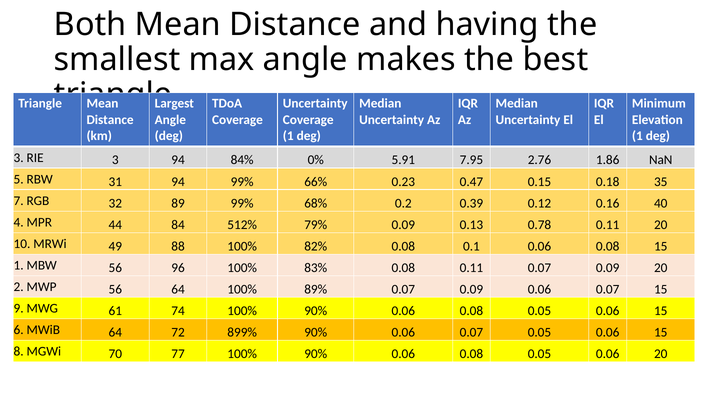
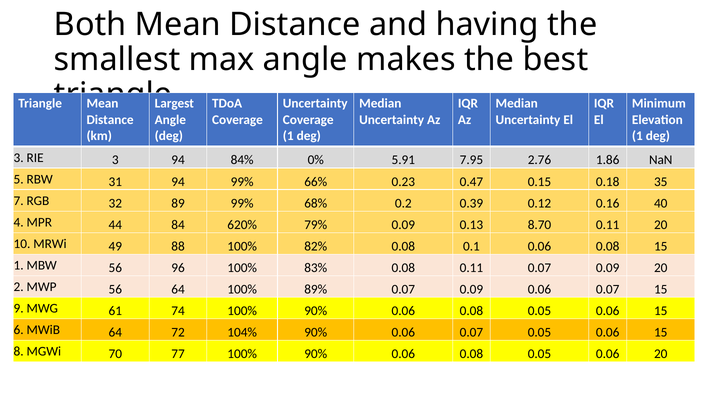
512%: 512% -> 620% (242, 225)
0.78: 0.78 -> 8.70 (539, 225)
899%: 899% -> 104% (242, 332)
